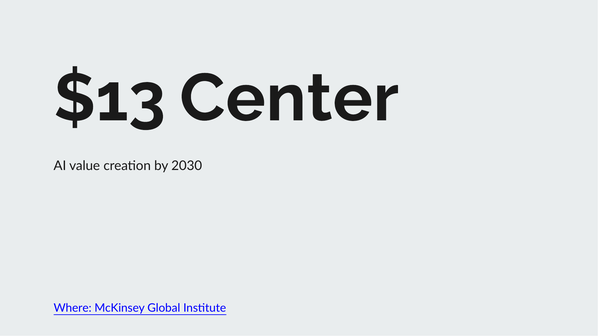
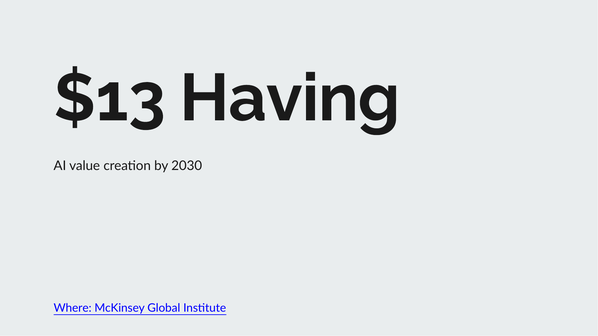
Center: Center -> Having (290, 98)
